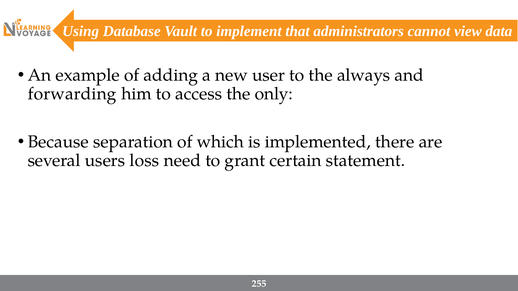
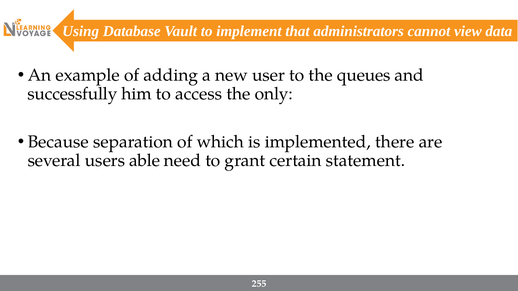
always: always -> queues (364, 75)
forwarding: forwarding -> successfully (72, 94)
loss: loss -> able (145, 161)
